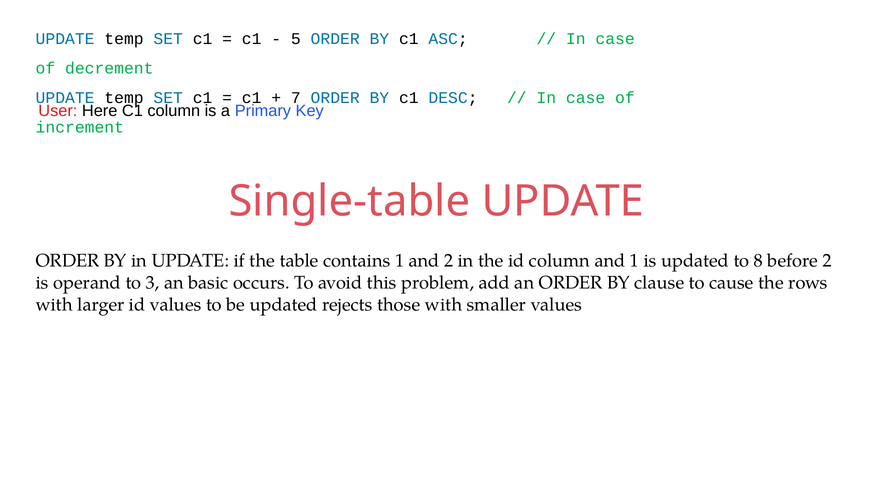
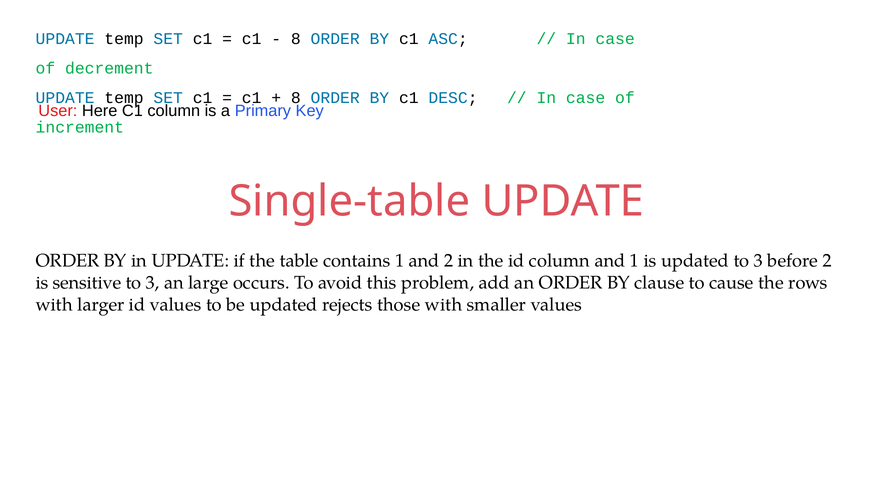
5: 5 -> 8 (296, 39)
7: 7 -> 8 (296, 98)
updated to 8: 8 -> 3 (758, 261)
operand: operand -> sensitive (87, 283)
basic: basic -> large (208, 283)
